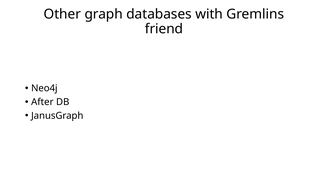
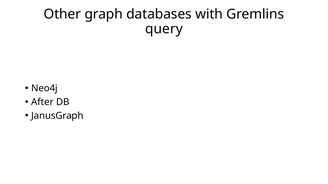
friend: friend -> query (164, 29)
